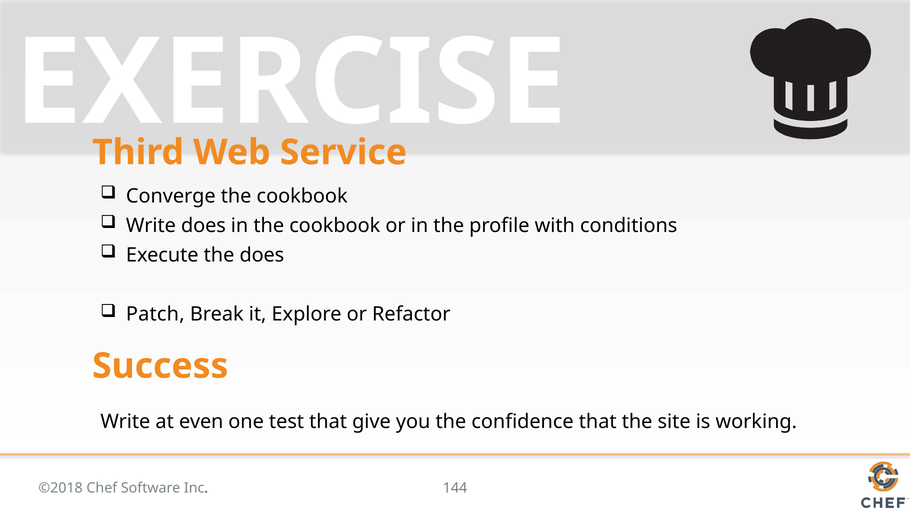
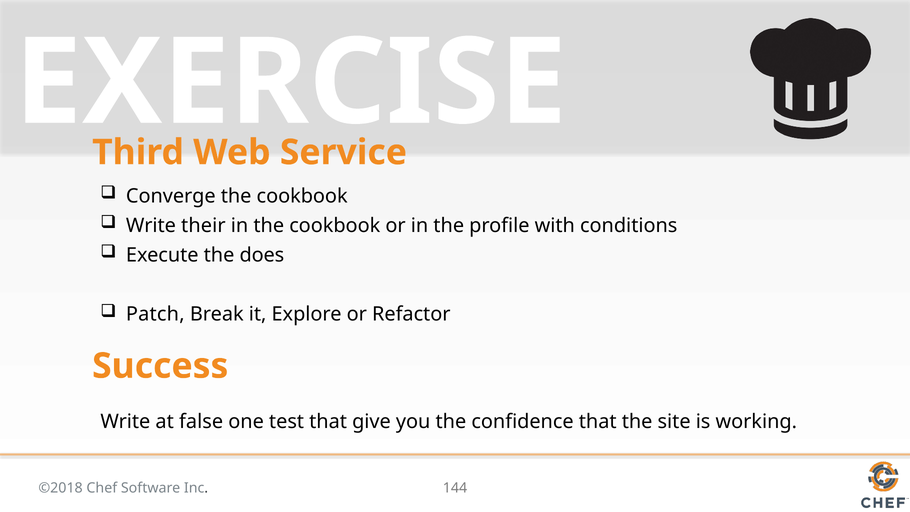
Write does: does -> their (203, 225)
even: even -> false (201, 421)
